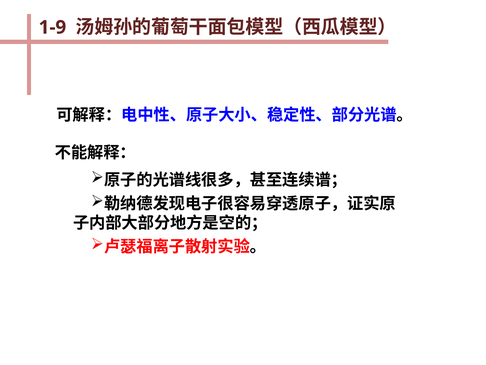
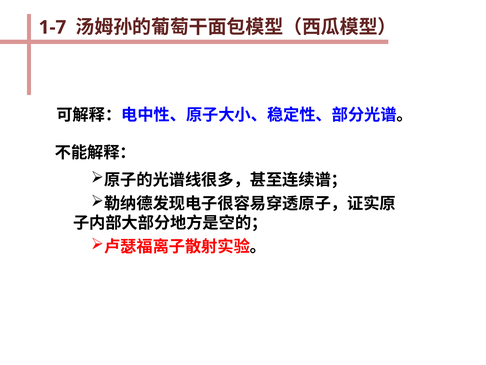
1-9: 1-9 -> 1-7 (52, 27)
